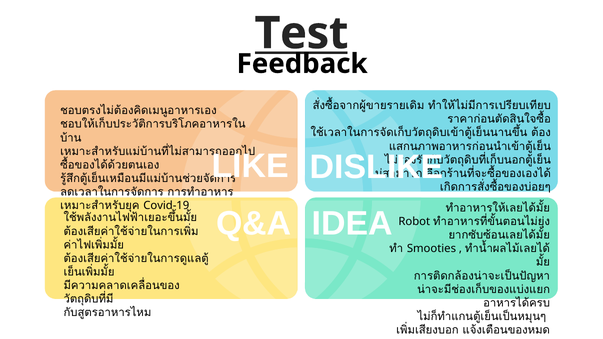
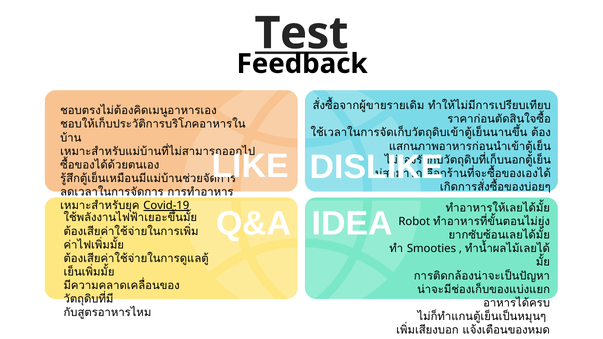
Covid-19 underline: none -> present (166, 206)
